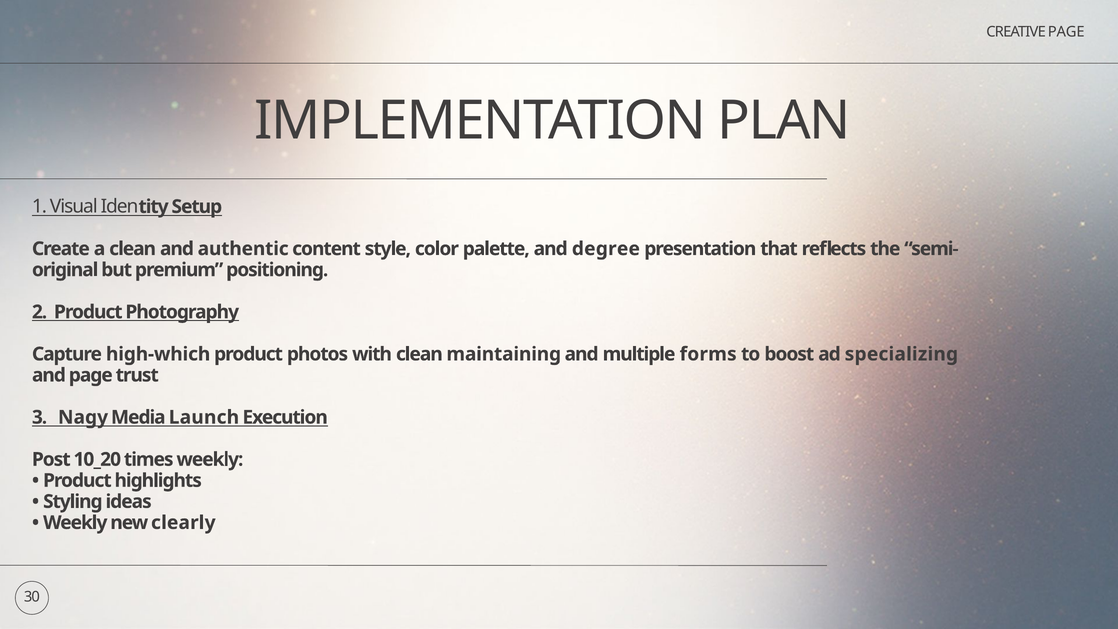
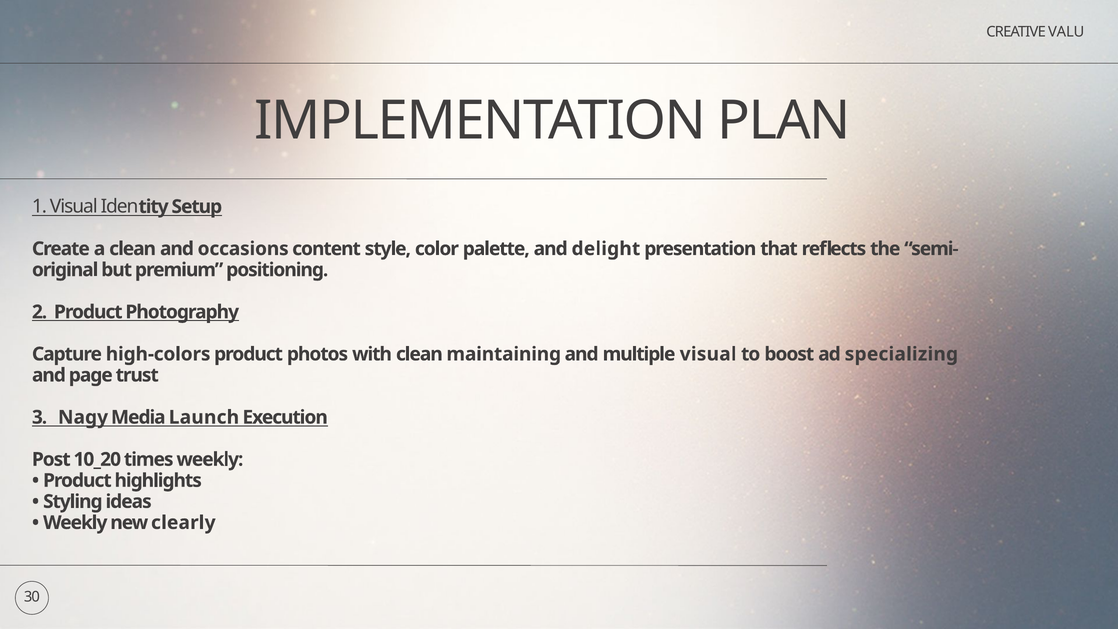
CREATIVE PAGE: PAGE -> VALU (1066, 32)
authentic: authentic -> occasions (243, 249)
degree: degree -> delight (606, 249)
high-which: high-which -> high-colors (158, 354)
multiple forms: forms -> visual (708, 354)
